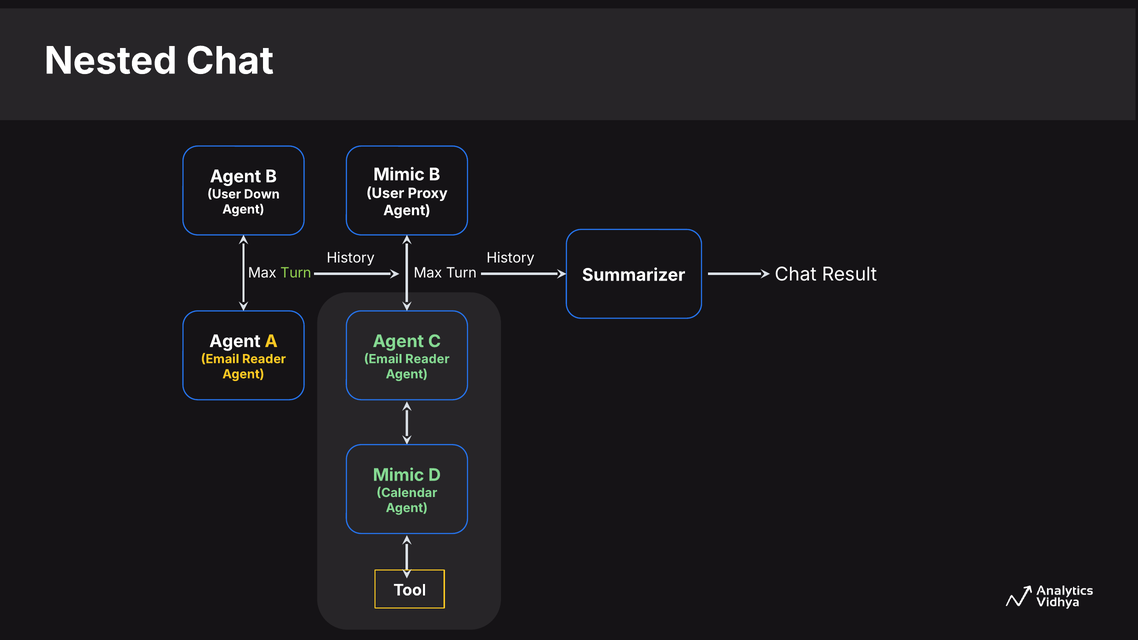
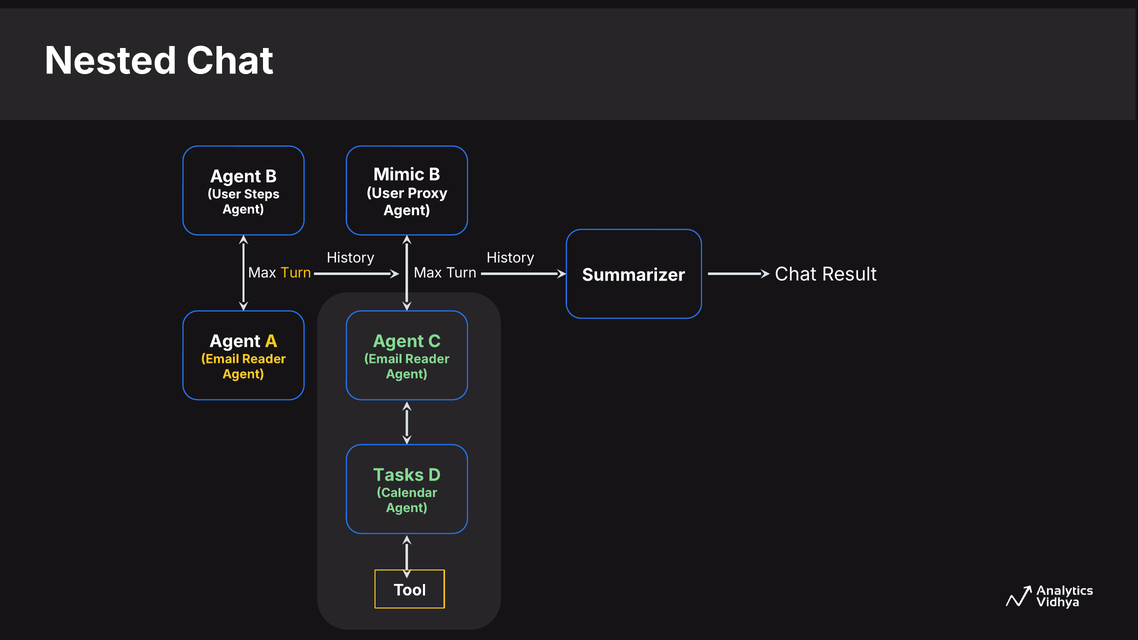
Down: Down -> Steps (262, 194)
Turn colour: light green -> yellow (296, 273)
Mimic: Mimic -> Tasks (398, 475)
